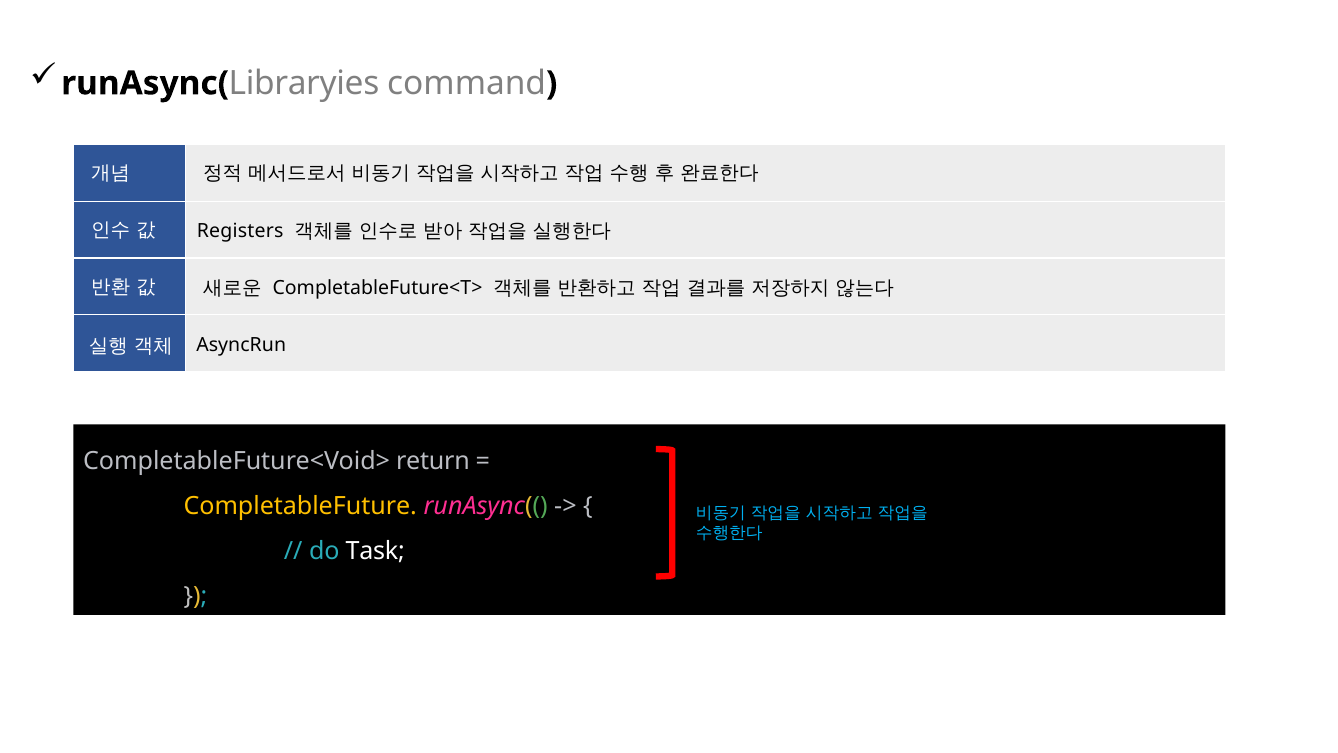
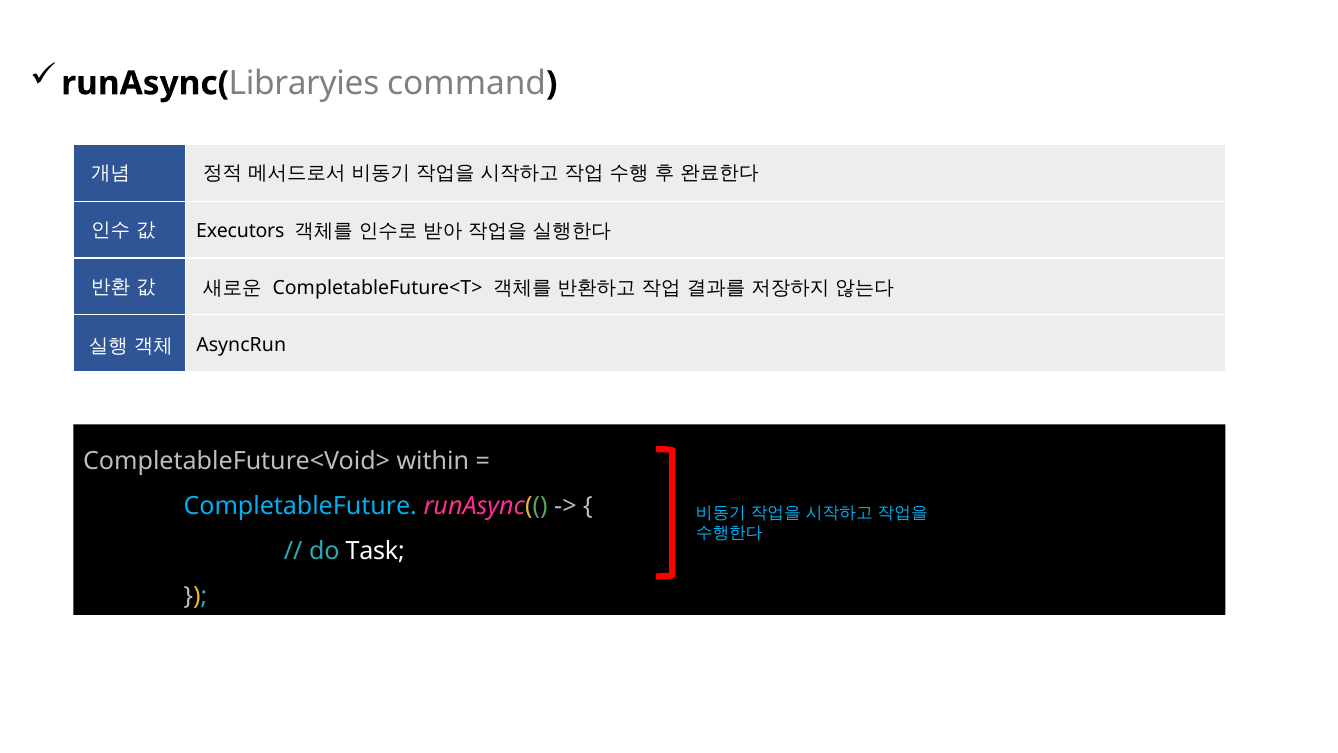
Registers: Registers -> Executors (240, 231)
return: return -> within (433, 461)
CompletableFuture colour: yellow -> light blue (300, 506)
